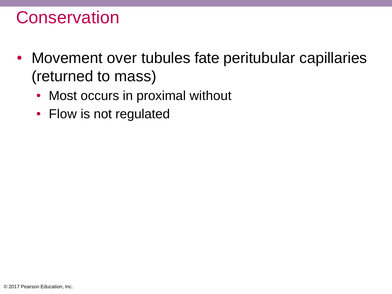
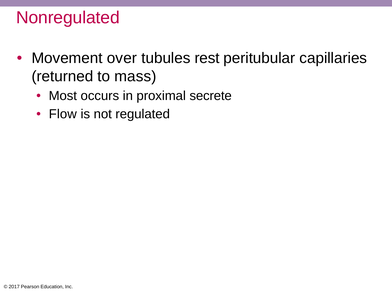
Conservation: Conservation -> Nonregulated (68, 18)
fate: fate -> rest (207, 58)
without: without -> secrete (211, 96)
